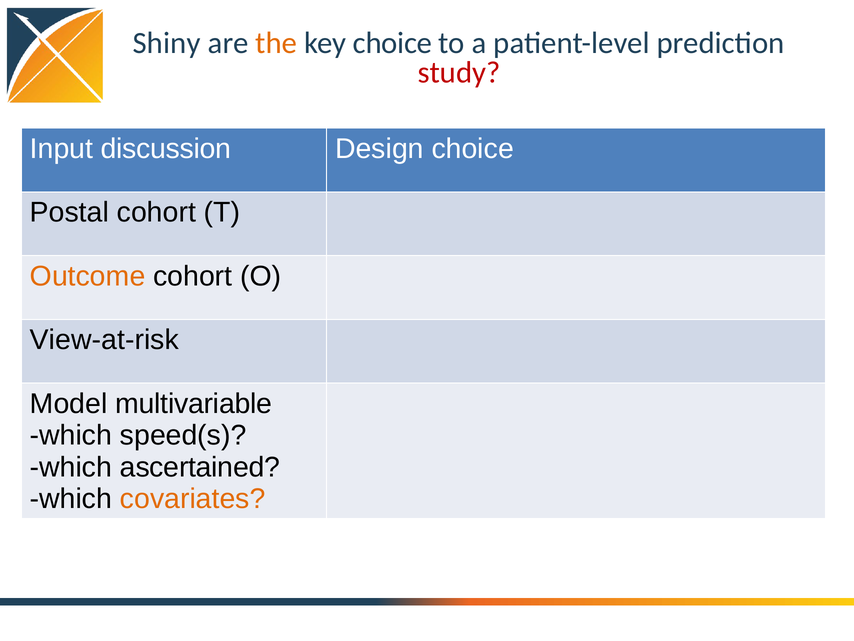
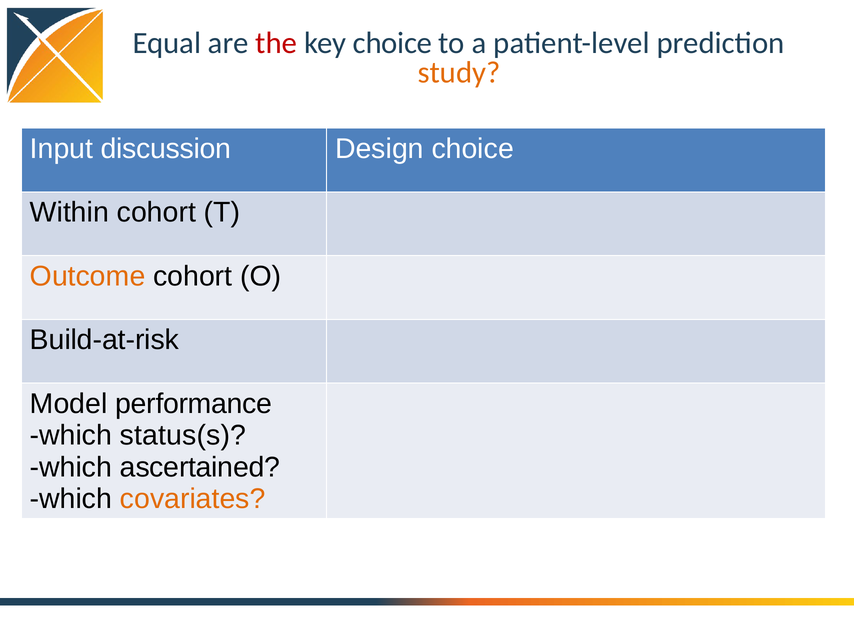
Shiny: Shiny -> Equal (167, 43)
the colour: orange -> red (276, 43)
study colour: red -> orange (459, 73)
Postal: Postal -> Within (69, 212)
View-at-risk: View-at-risk -> Build-at-risk (104, 340)
multivariable: multivariable -> performance (194, 403)
speed(s: speed(s -> status(s (183, 435)
